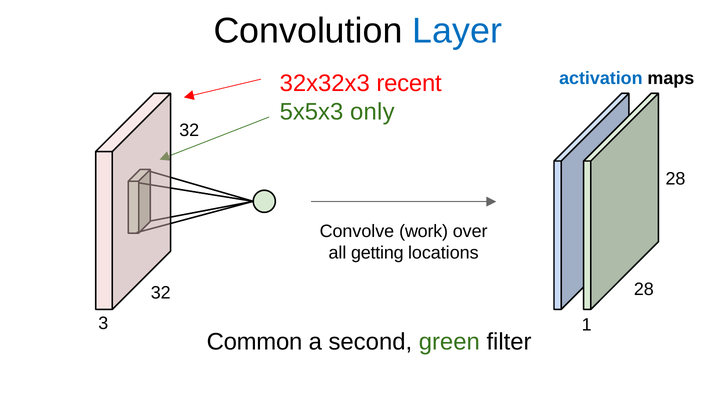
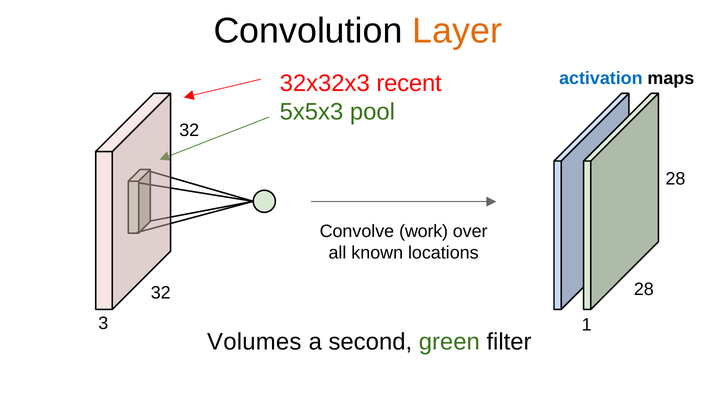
Layer colour: blue -> orange (457, 31)
only: only -> pool (372, 112)
getting: getting -> known (377, 253)
Common: Common -> Volumes (254, 342)
